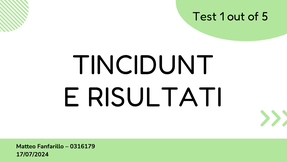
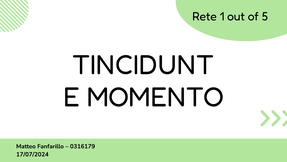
Test: Test -> Rete (204, 16)
RISULTATI: RISULTATI -> MOMENTO (155, 97)
